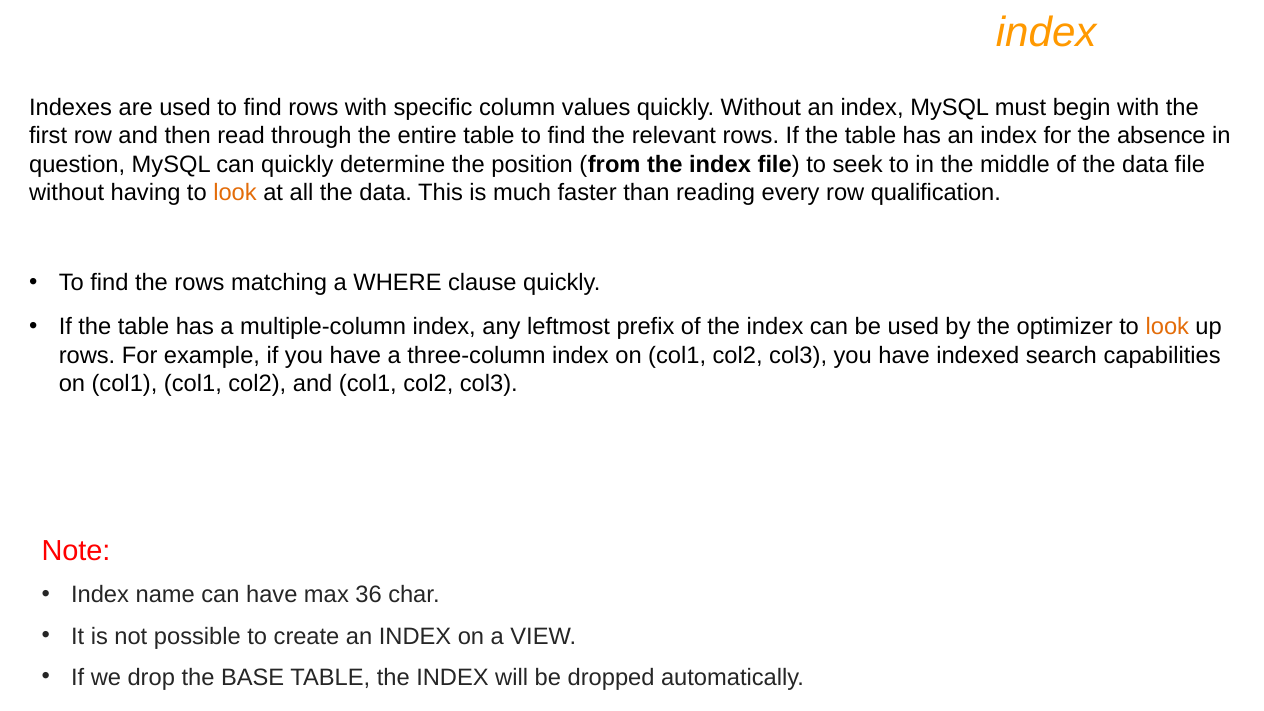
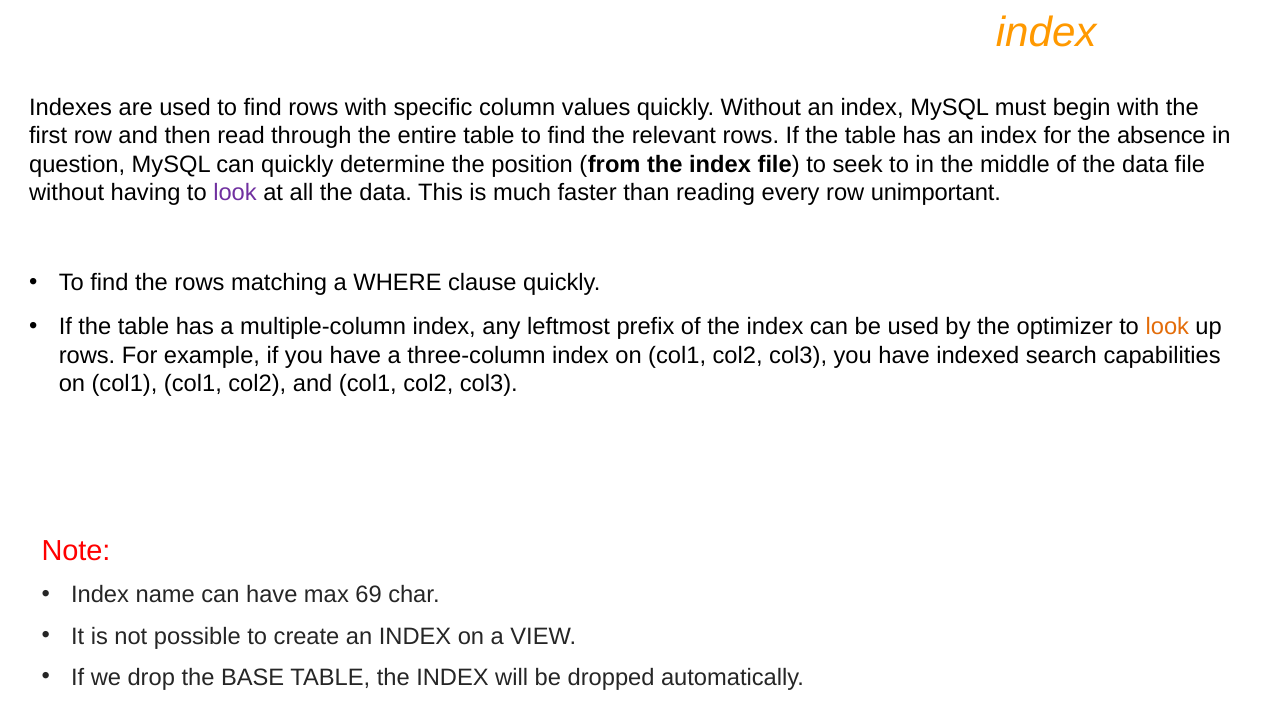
look colour: orange -> purple (235, 193)
qualification: qualification -> unimportant (936, 193)
36: 36 -> 69 (369, 595)
